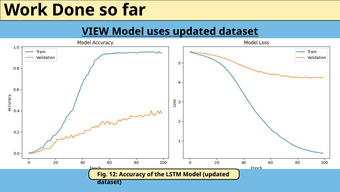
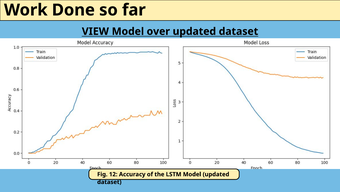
uses: uses -> over (158, 31)
